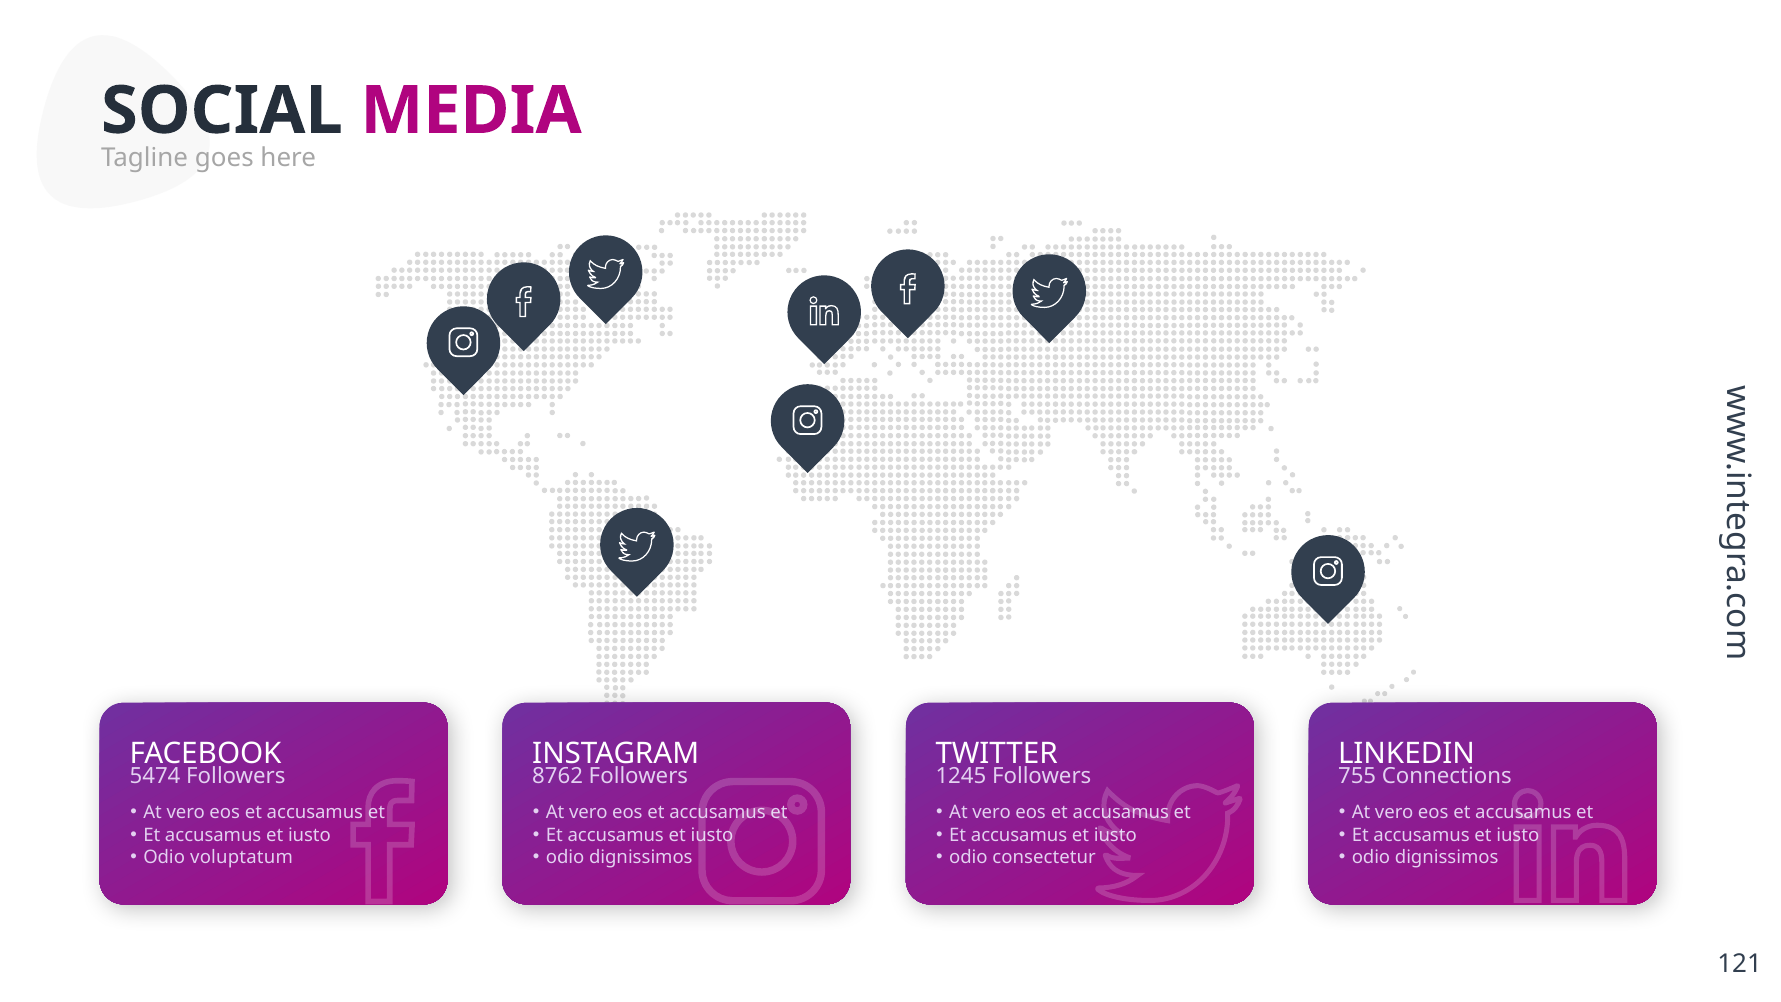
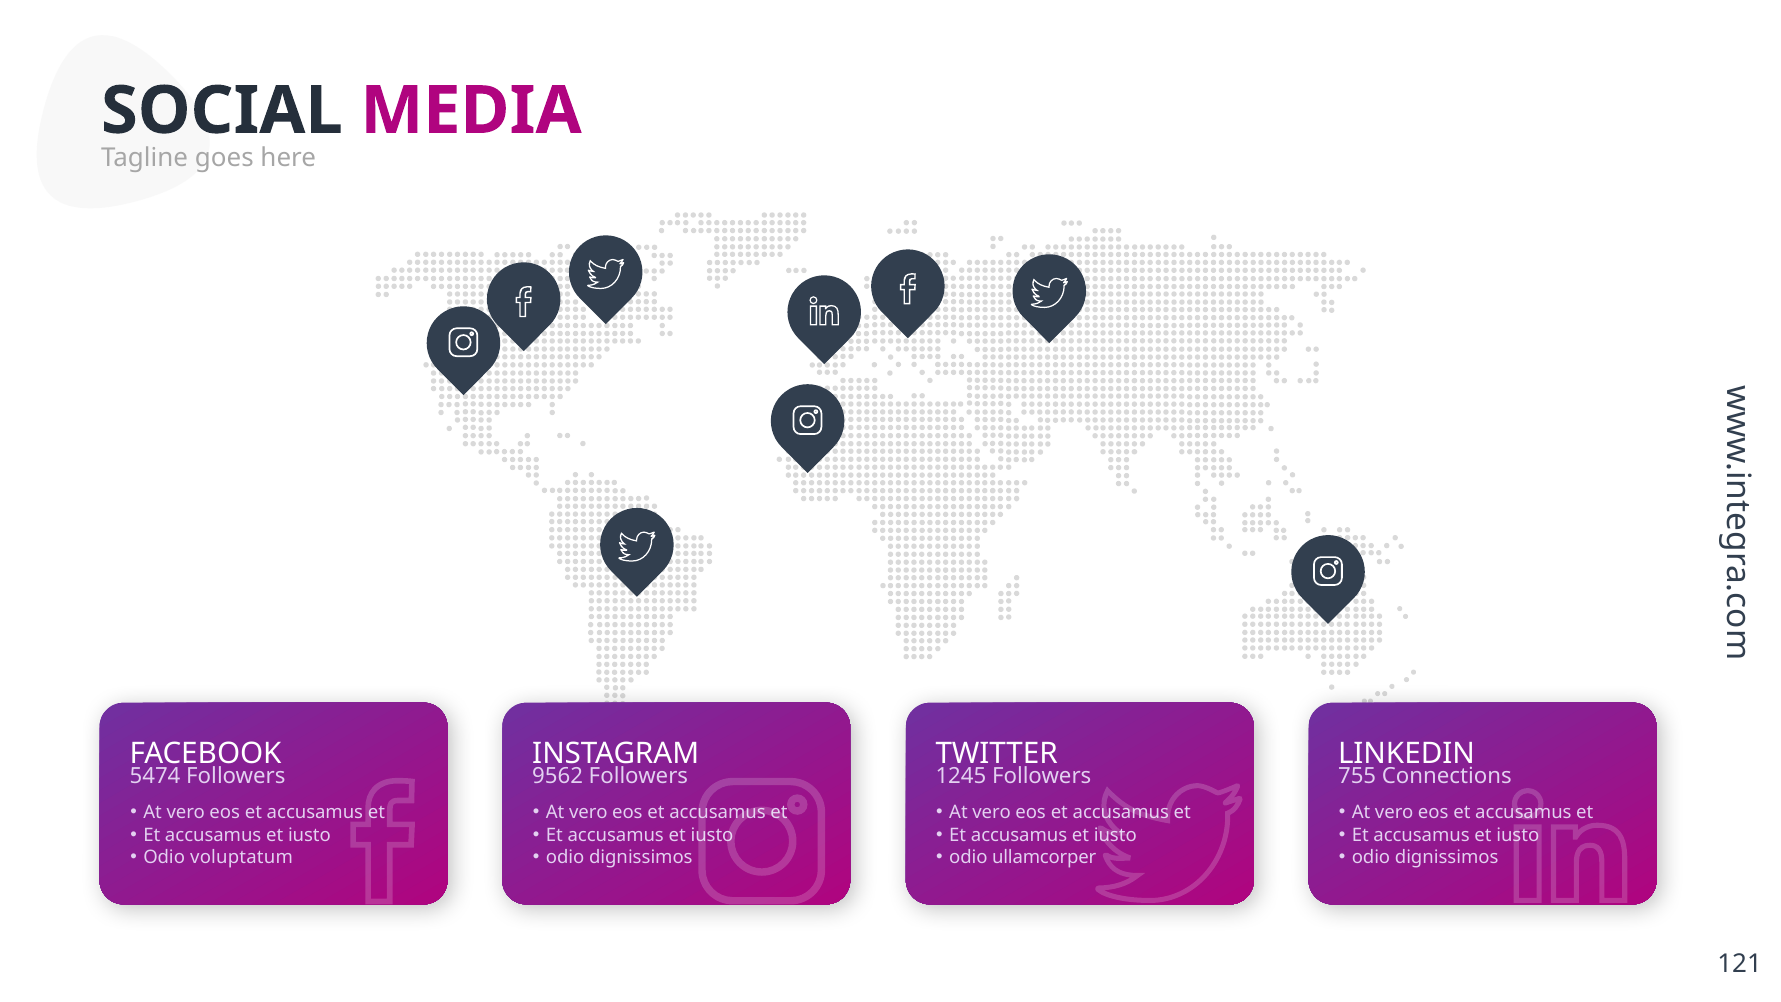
8762: 8762 -> 9562 (558, 776)
consectetur: consectetur -> ullamcorper (1044, 857)
